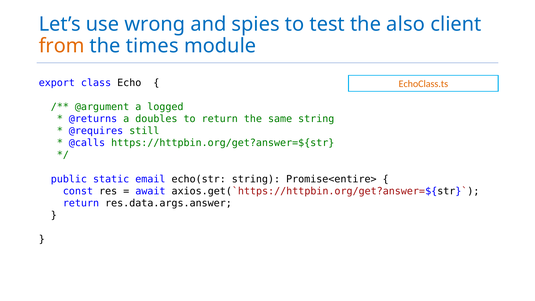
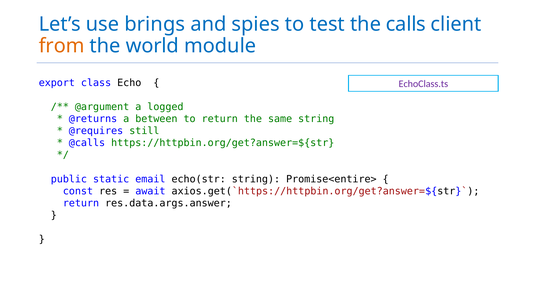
wrong: wrong -> brings (155, 24)
also: also -> calls (406, 24)
times: times -> world (152, 46)
EchoClass.ts colour: orange -> purple (423, 84)
doubles: doubles -> between (156, 119)
